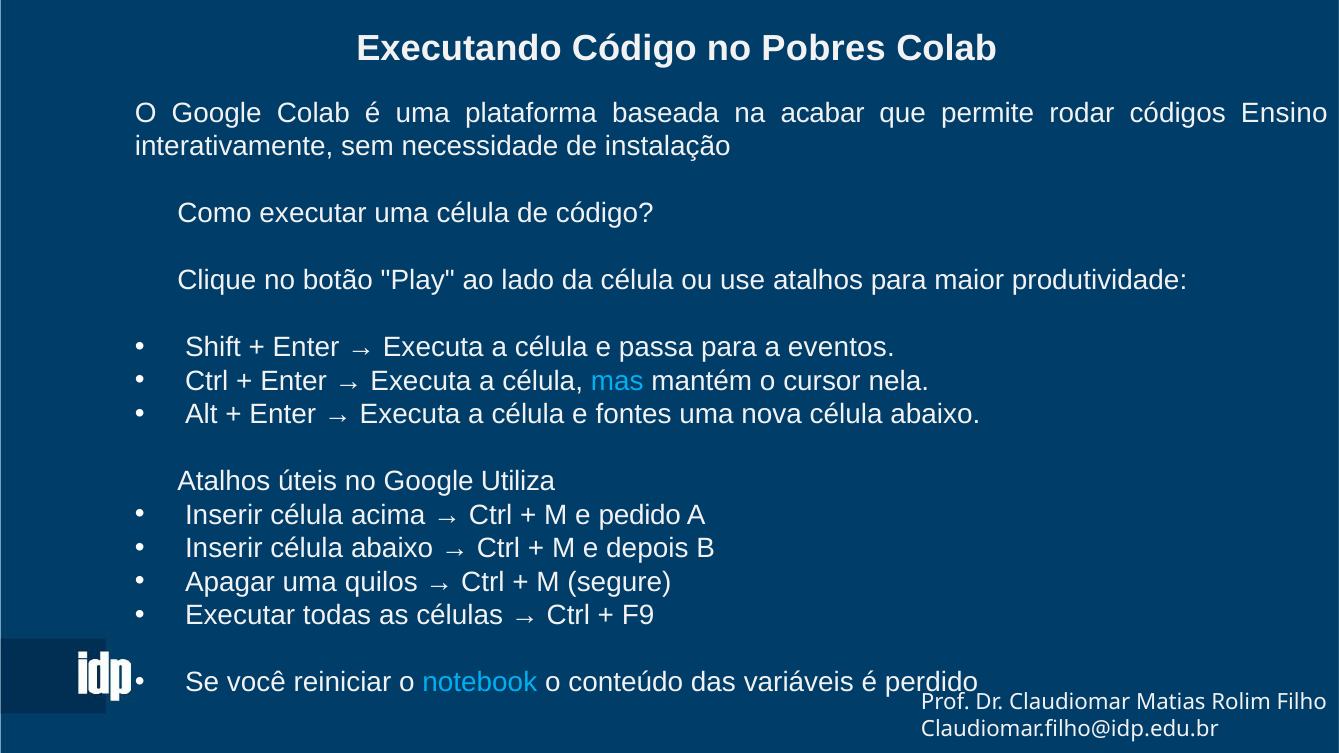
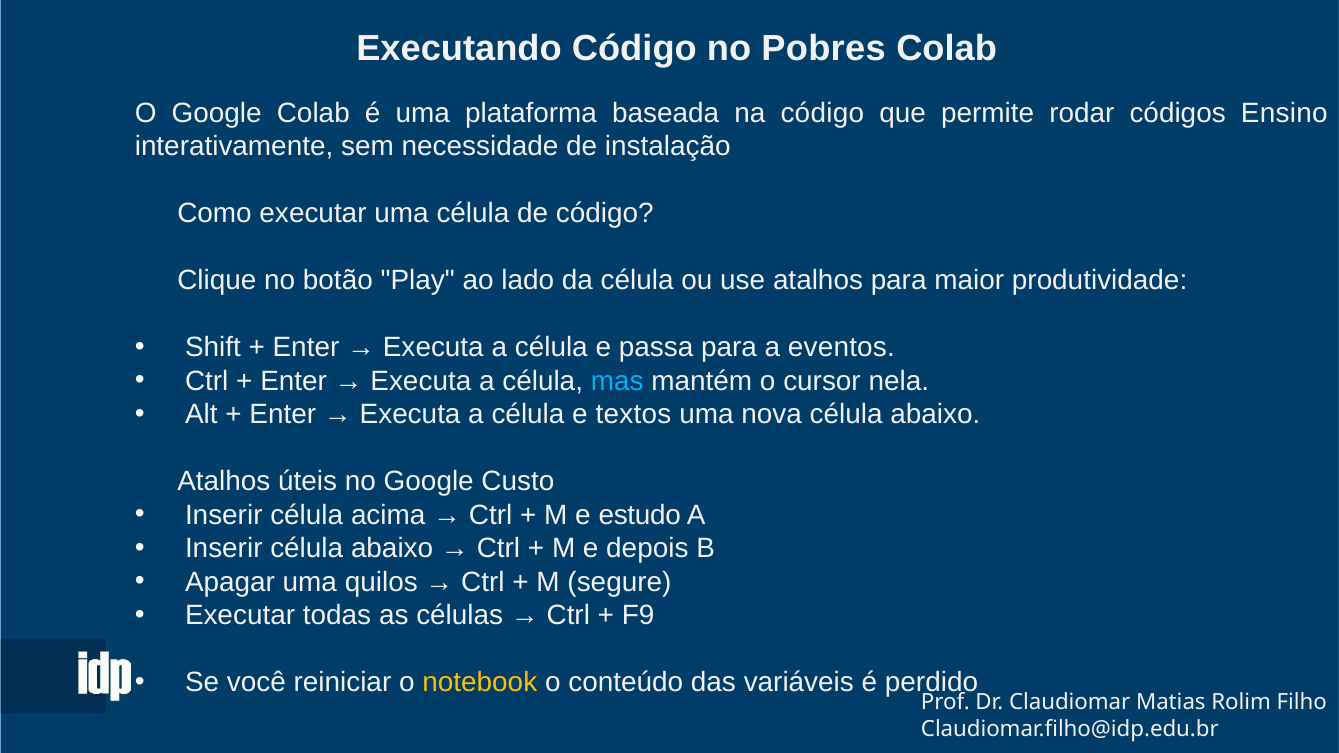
na acabar: acabar -> código (822, 113)
fontes: fontes -> textos (633, 415)
Utiliza: Utiliza -> Custo (518, 482)
pedido: pedido -> estudo (640, 515)
notebook colour: light blue -> yellow (480, 683)
